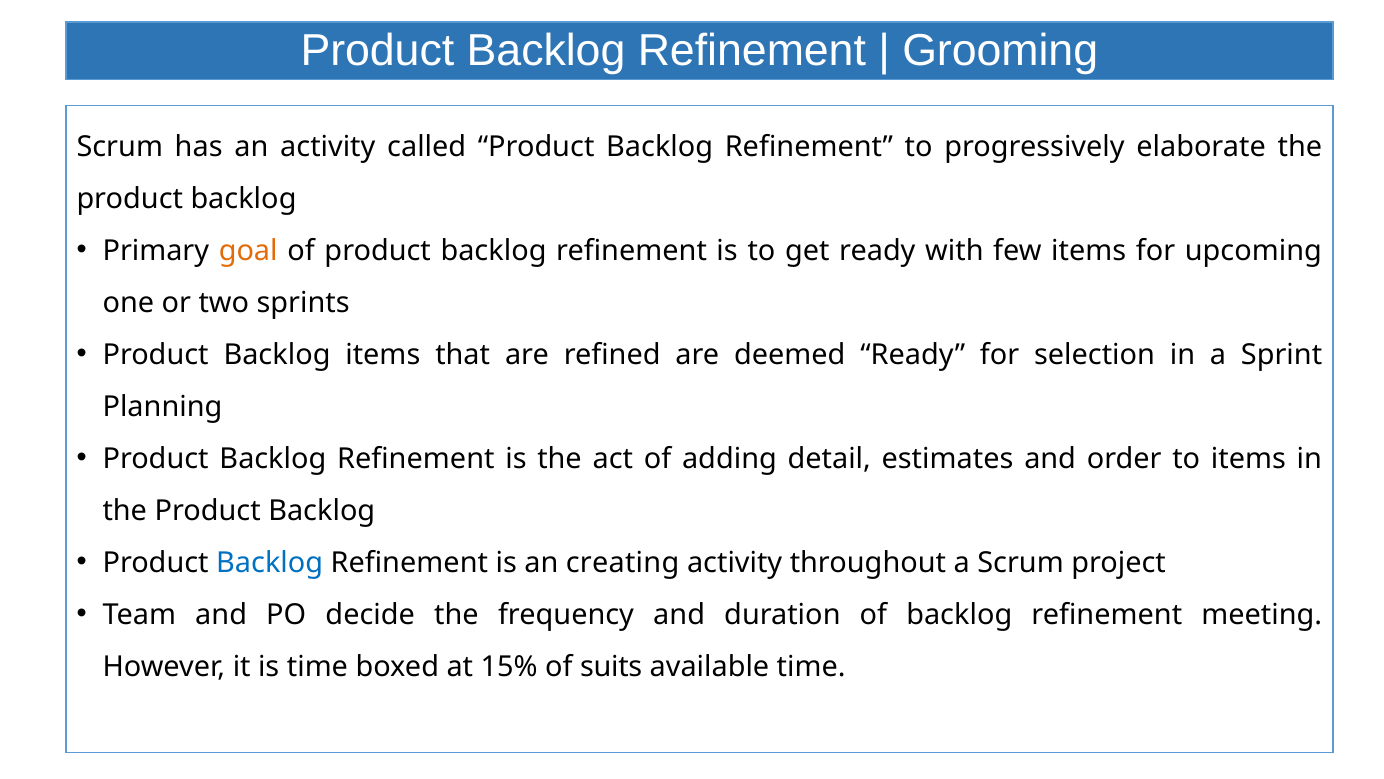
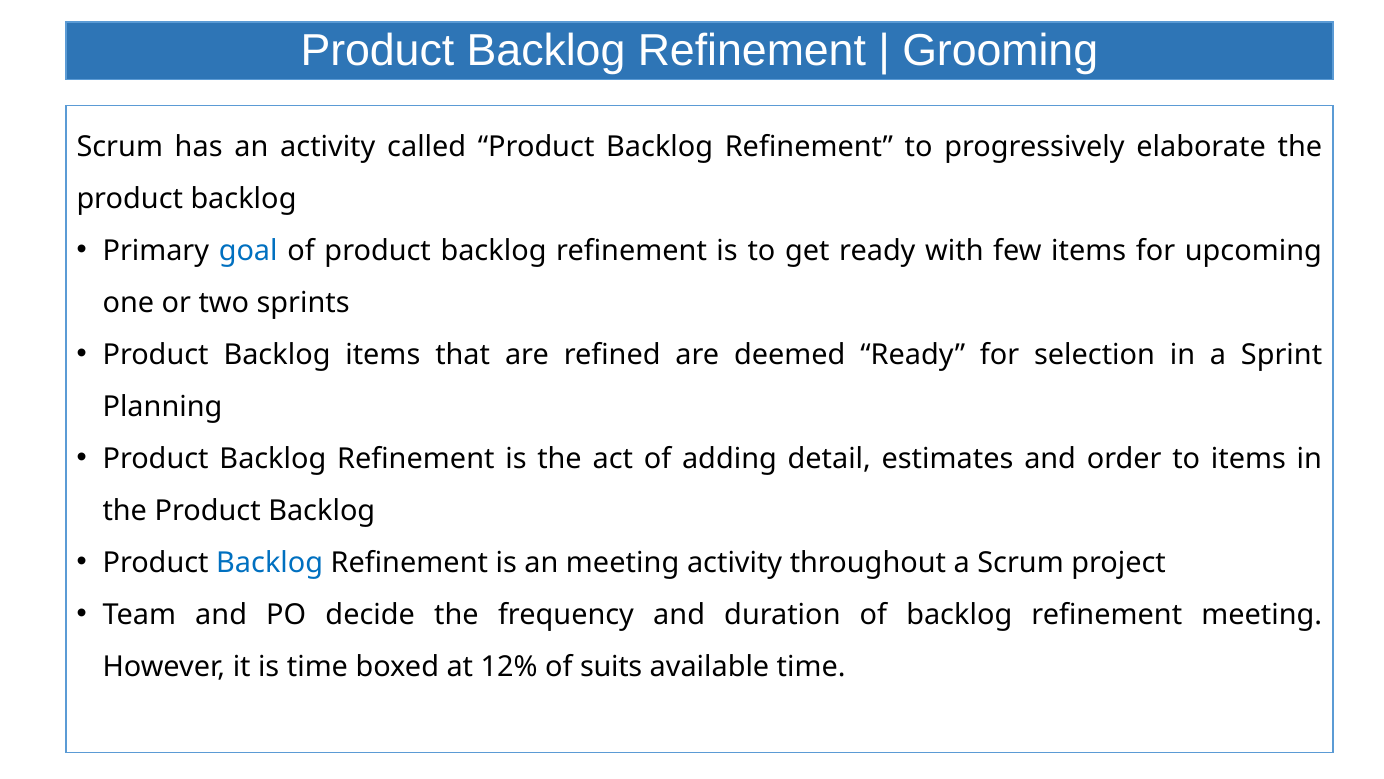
goal colour: orange -> blue (248, 251)
an creating: creating -> meeting (623, 562)
15%: 15% -> 12% (509, 666)
